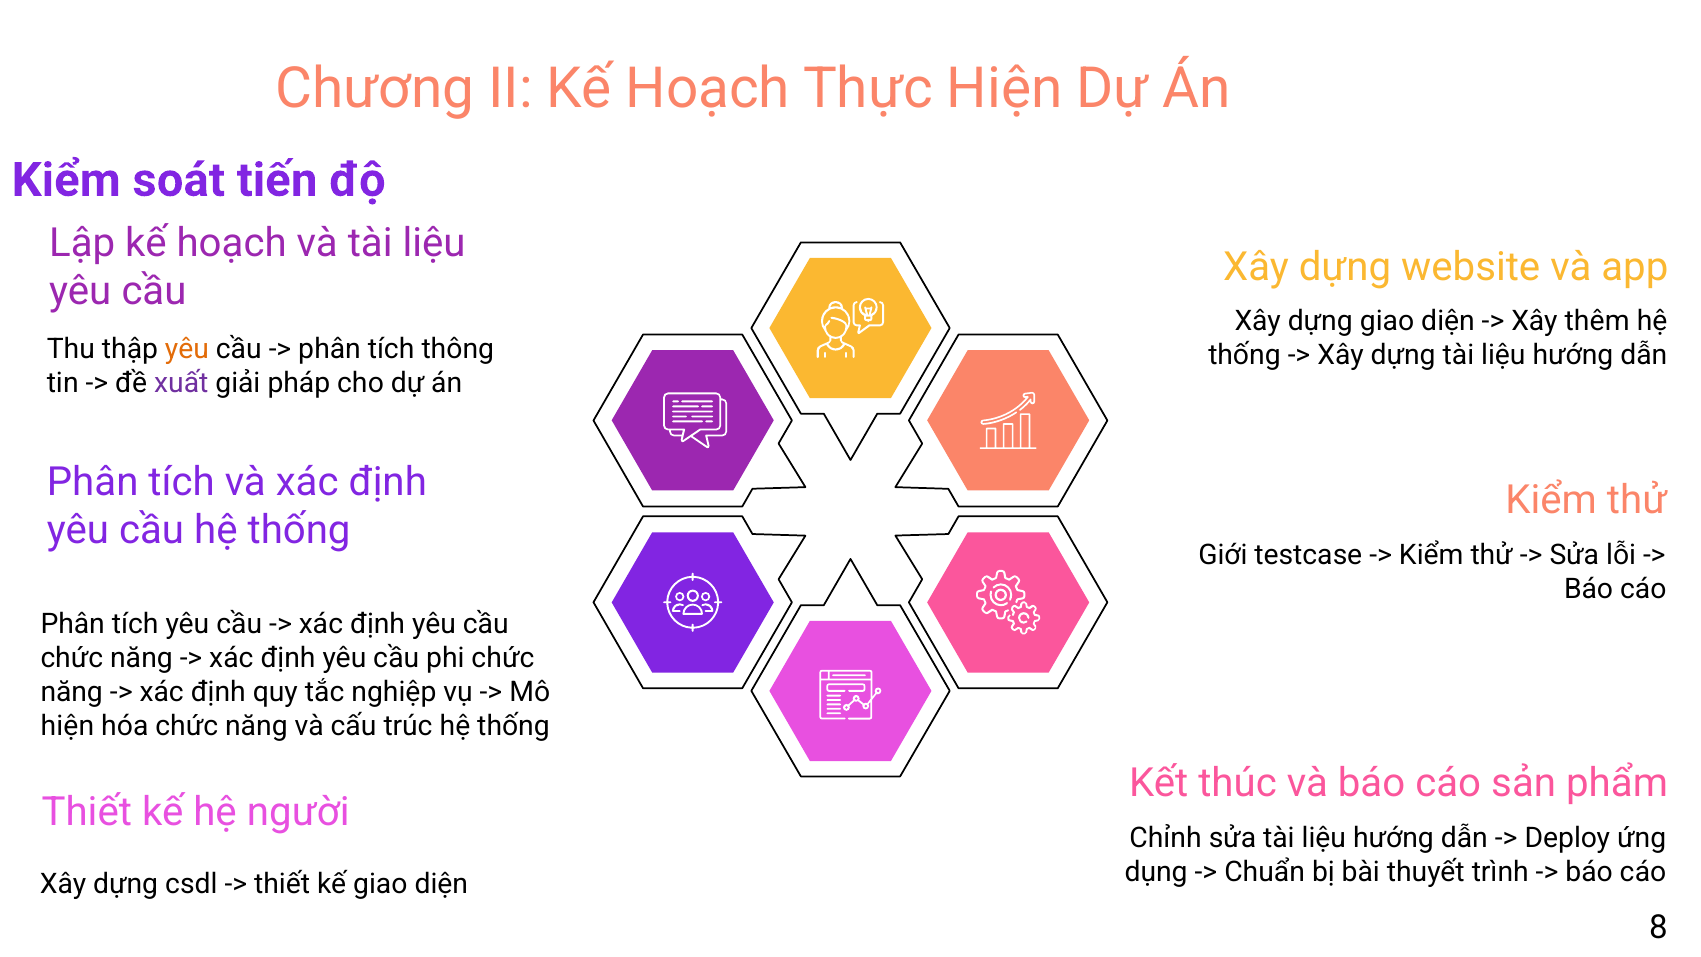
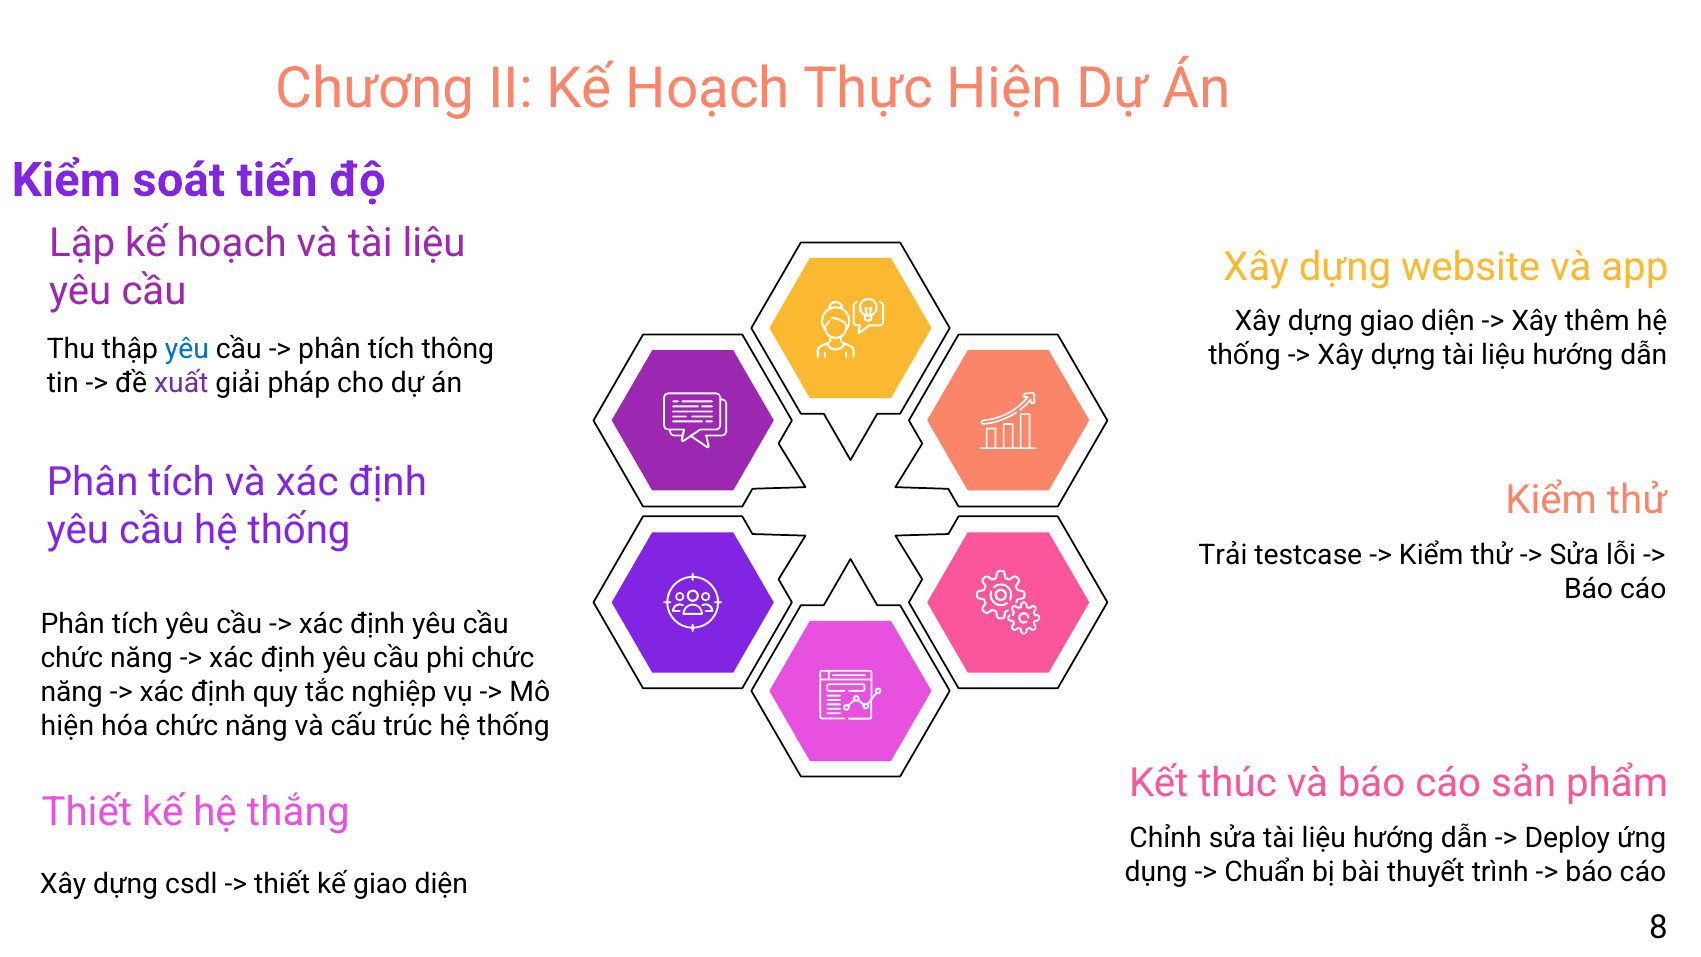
yêu colour: orange -> blue (187, 349)
Giới: Giới -> Trải (1223, 555)
người: người -> thắng (298, 812)
